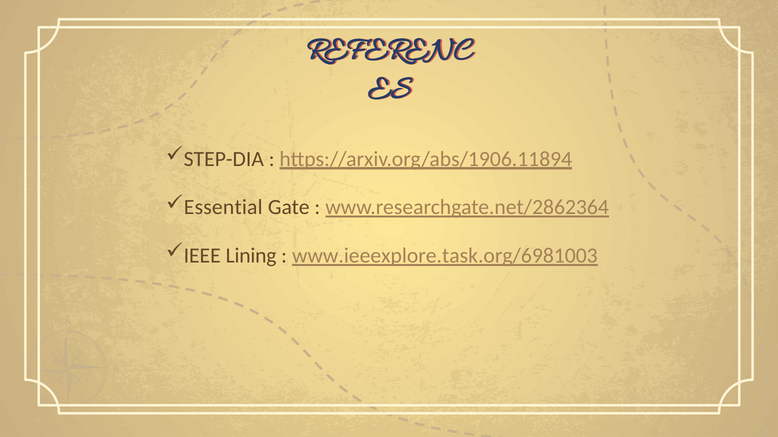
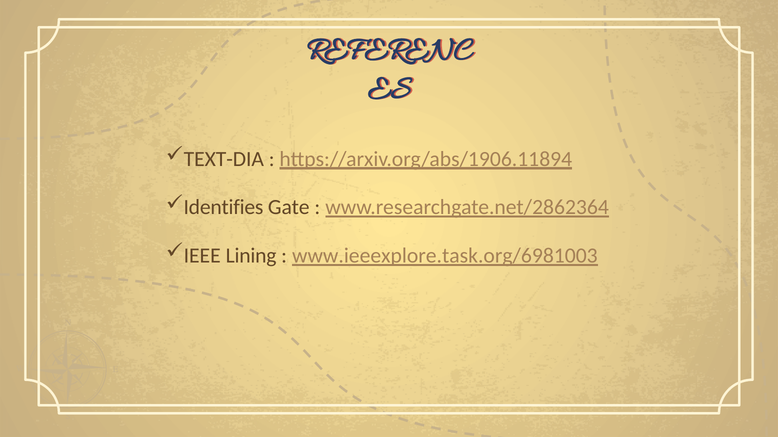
STEP-DIA: STEP-DIA -> TEXT-DIA (224, 159)
Essential: Essential -> Identifies (223, 208)
